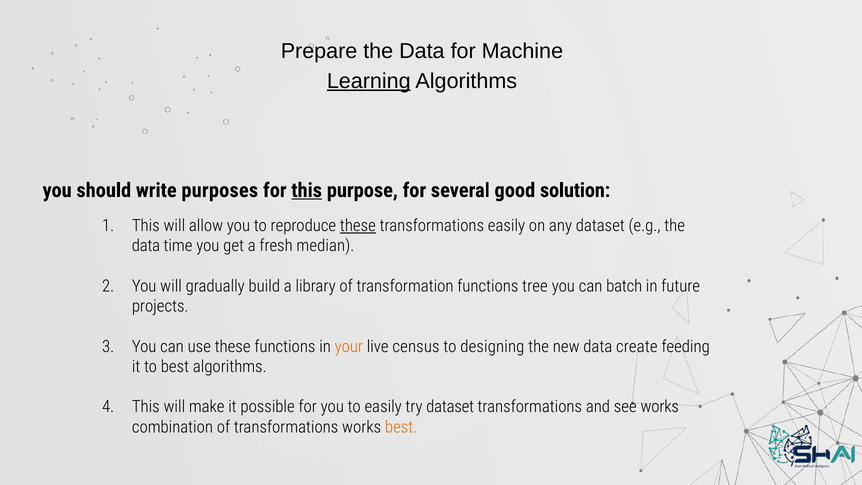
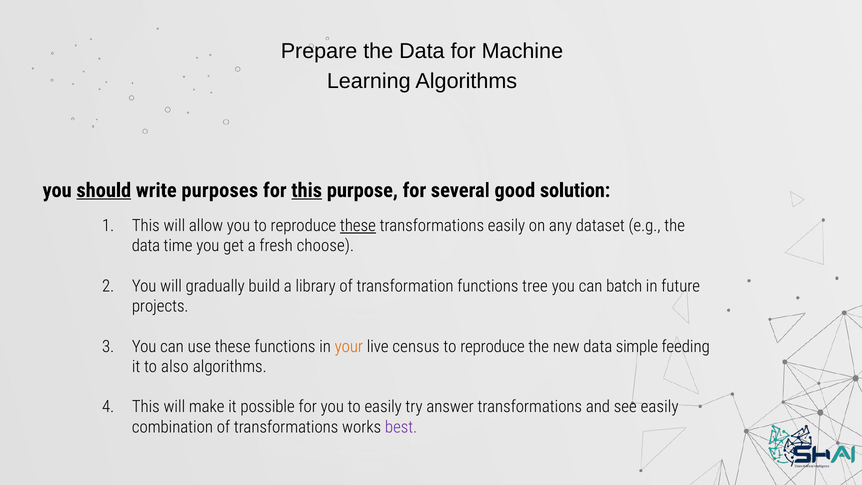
Learning underline: present -> none (369, 81)
should underline: none -> present (104, 190)
median: median -> choose (325, 246)
designing: designing -> reproduce (493, 346)
create: create -> simple (637, 346)
to best: best -> also (175, 367)
try dataset: dataset -> answer (450, 407)
see works: works -> easily (660, 407)
best colour: orange -> purple (401, 427)
